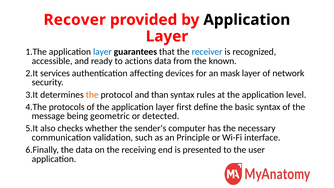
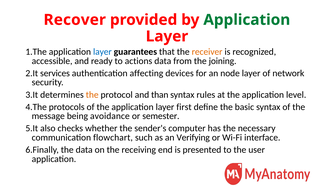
Application colour: black -> green (247, 20)
receiver colour: blue -> orange (207, 52)
known: known -> joining (223, 61)
mask: mask -> node (230, 73)
geometric: geometric -> avoidance (110, 116)
detected: detected -> semester (161, 116)
validation: validation -> flowchart (113, 137)
Principle: Principle -> Verifying (193, 137)
